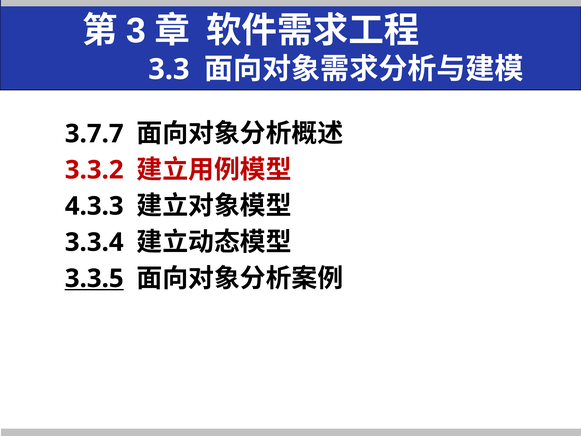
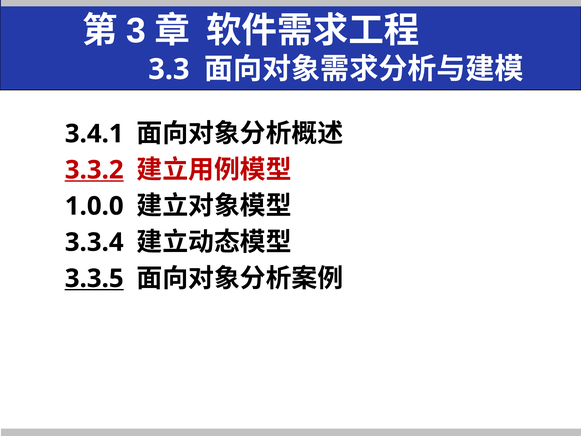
3.7.7: 3.7.7 -> 3.4.1 (94, 134)
3.3.2 underline: none -> present (94, 170)
4.3.3: 4.3.3 -> 1.0.0 (94, 206)
